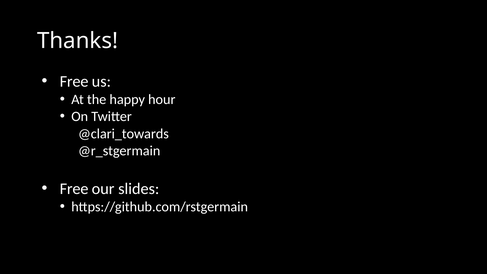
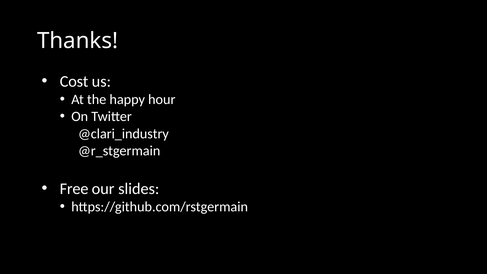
Free: Free -> Cost (74, 81)
@clari_towards: @clari_towards -> @clari_industry (123, 134)
